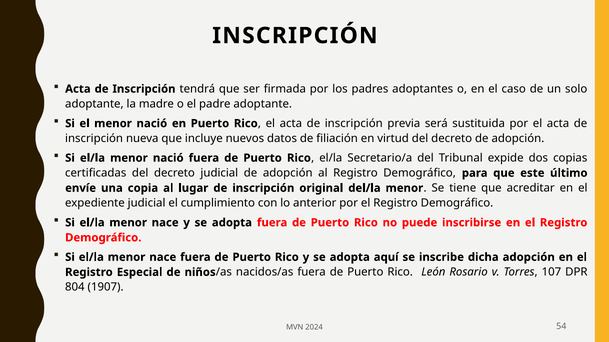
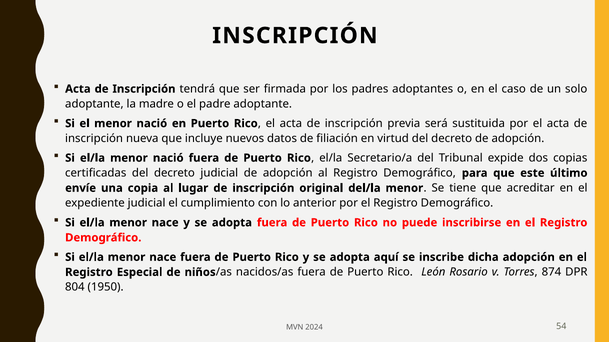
107: 107 -> 874 (551, 273)
1907: 1907 -> 1950 (106, 288)
